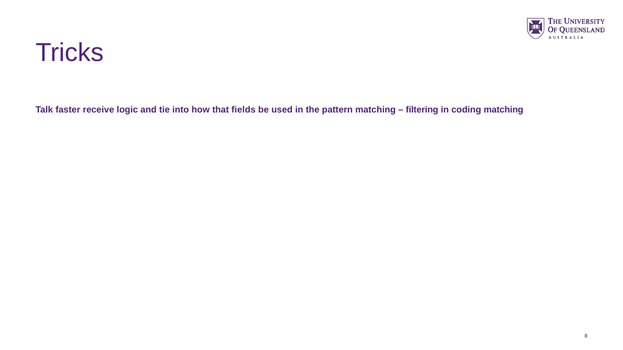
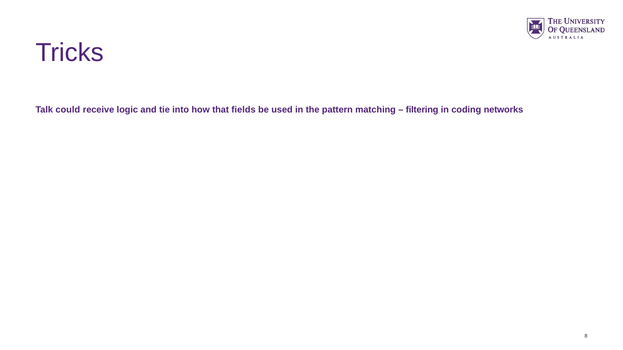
faster: faster -> could (68, 110)
coding matching: matching -> networks (504, 110)
